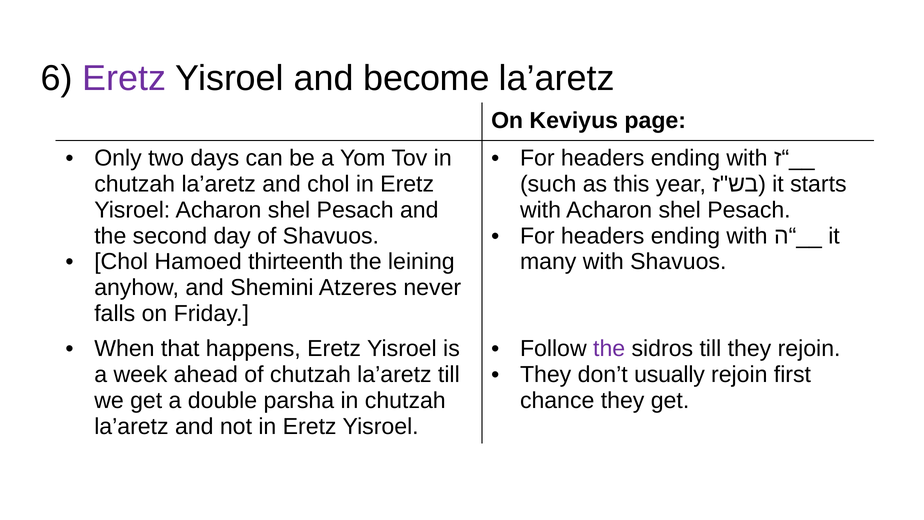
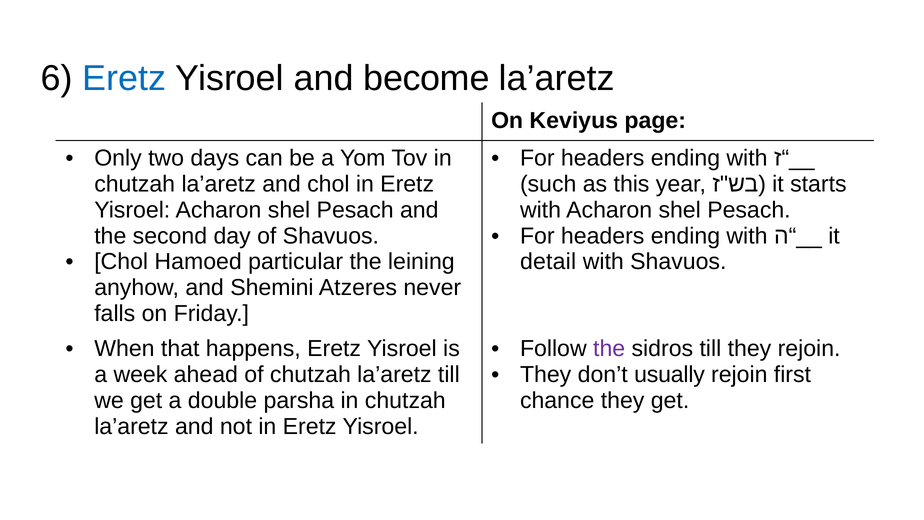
Eretz colour: purple -> blue (124, 78)
thirteenth: thirteenth -> particular (296, 262)
many: many -> detail (548, 262)
